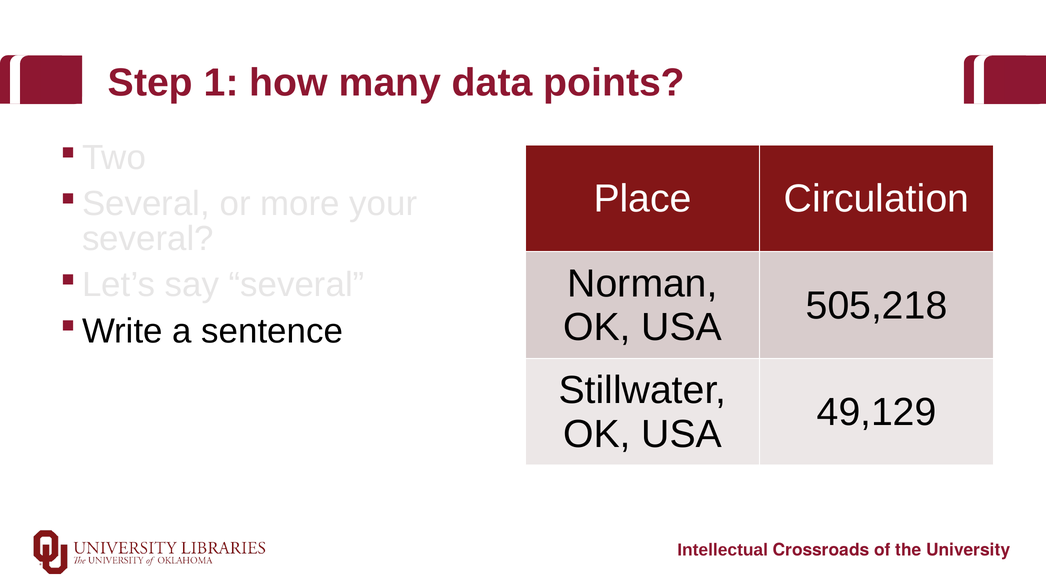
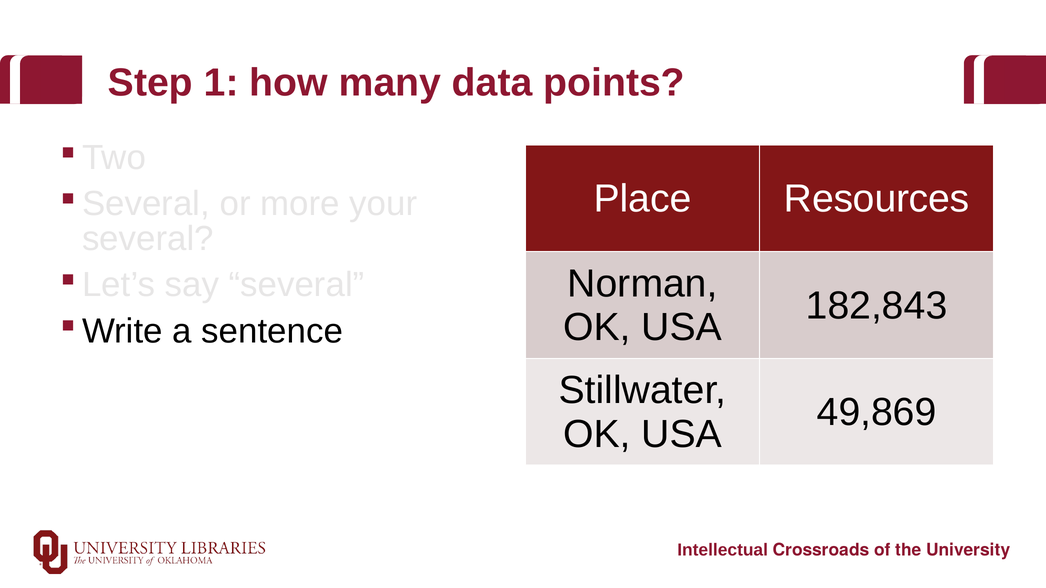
Circulation: Circulation -> Resources (877, 199)
505,218: 505,218 -> 182,843 (877, 306)
49,129: 49,129 -> 49,869 (877, 413)
